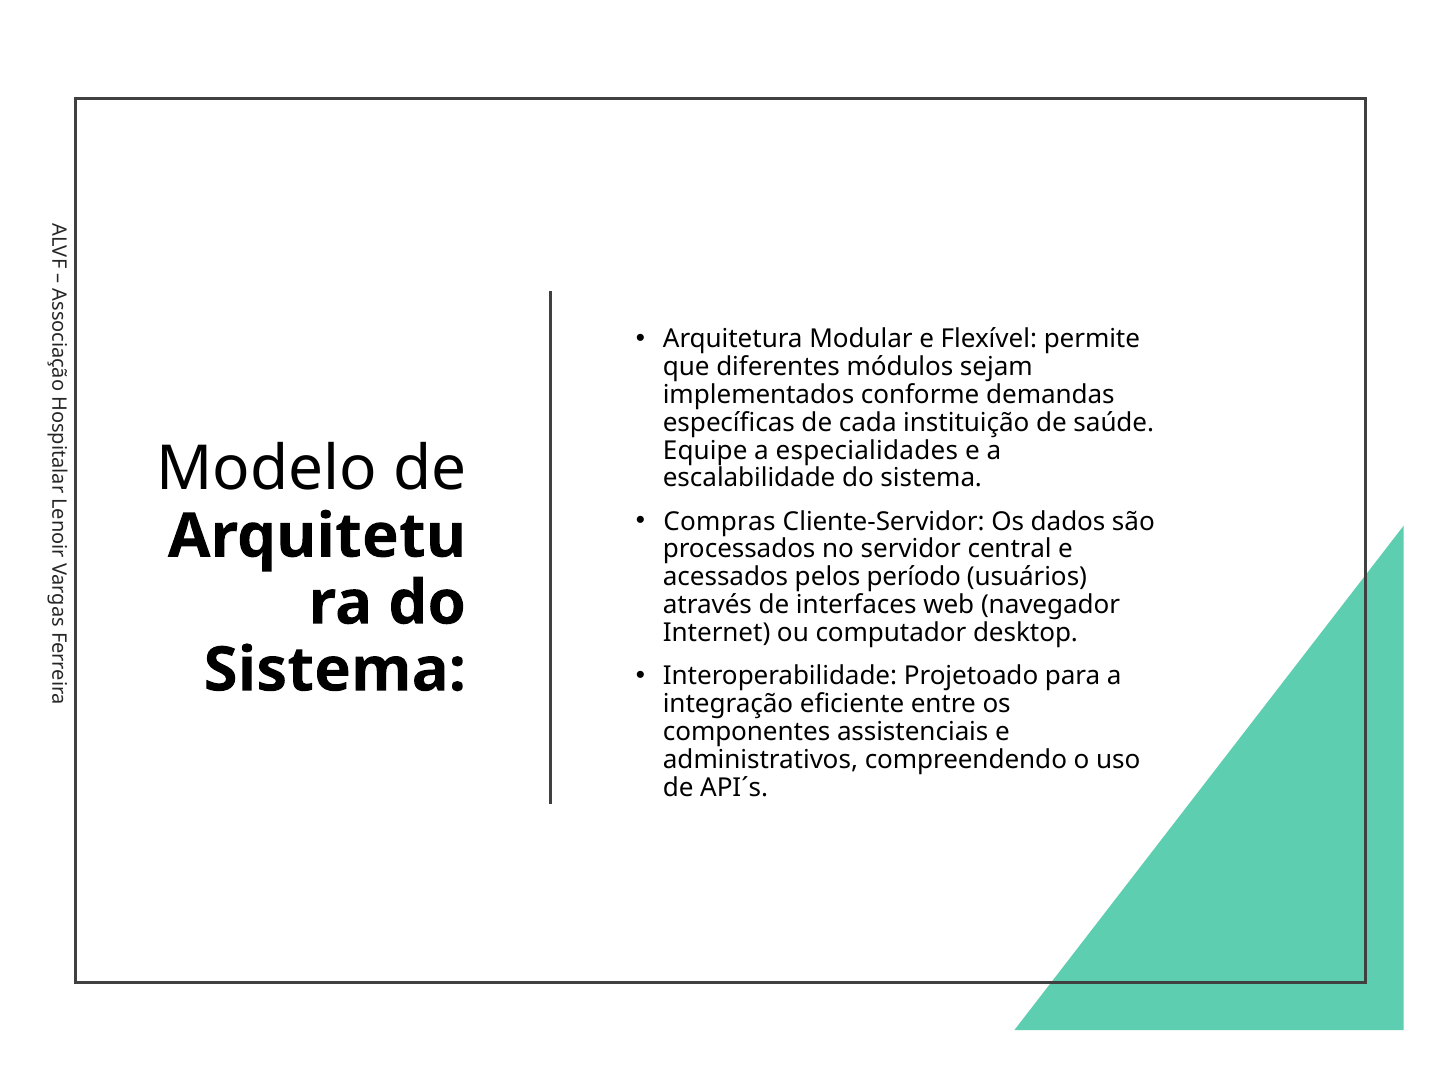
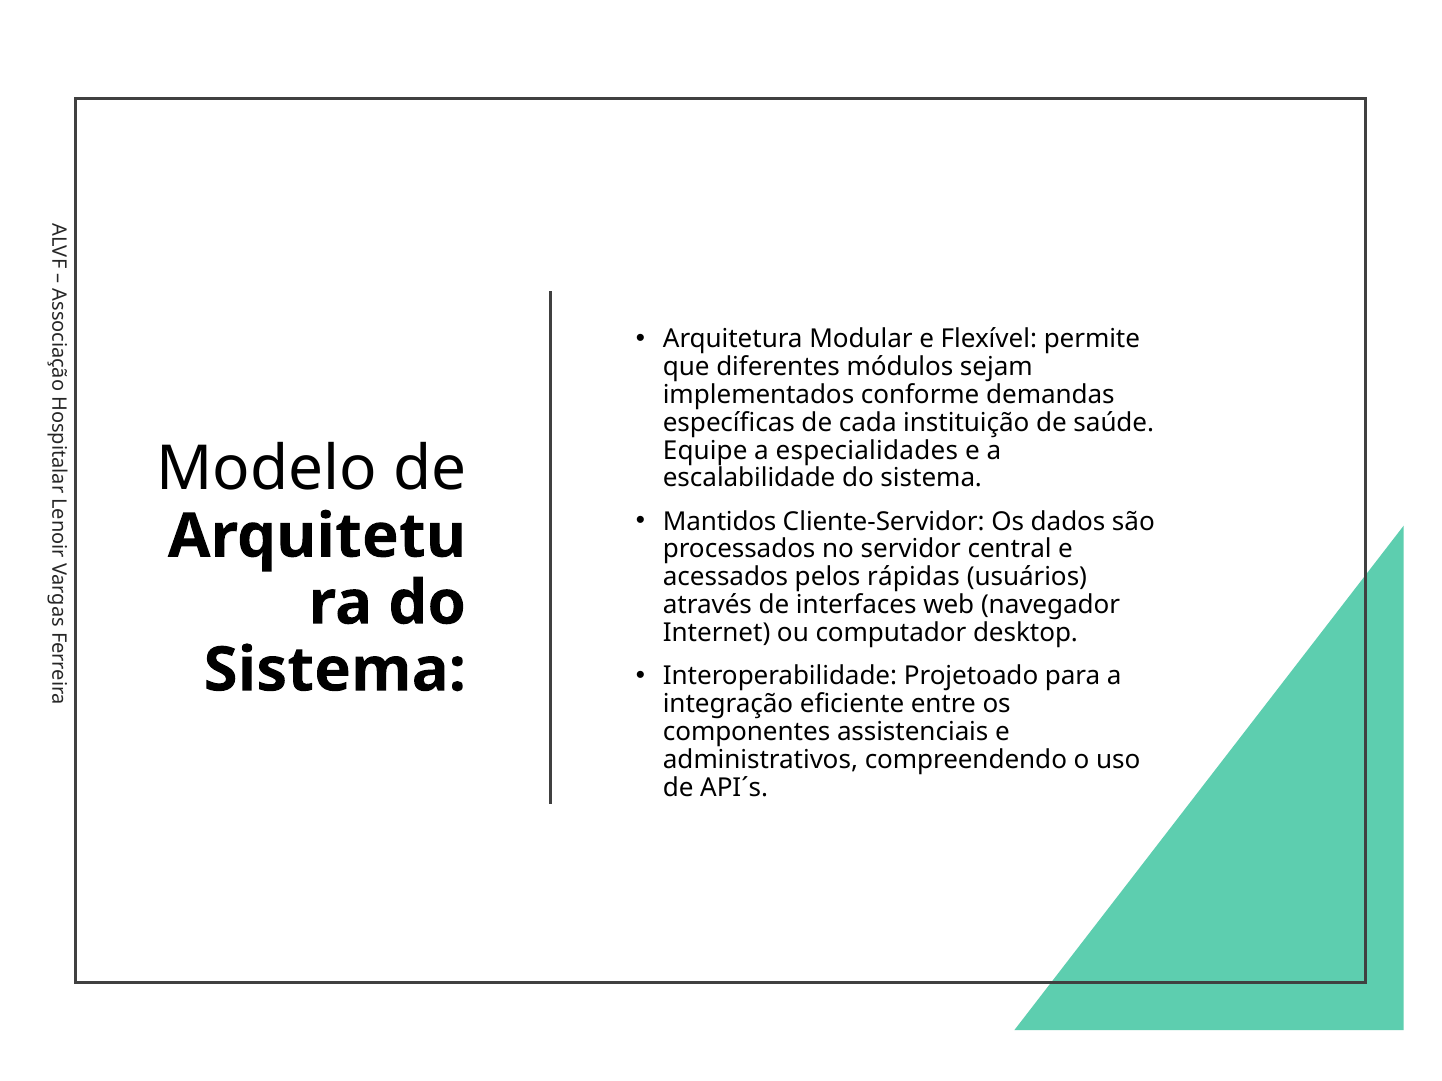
Compras: Compras -> Mantidos (720, 522)
período: período -> rápidas (913, 578)
